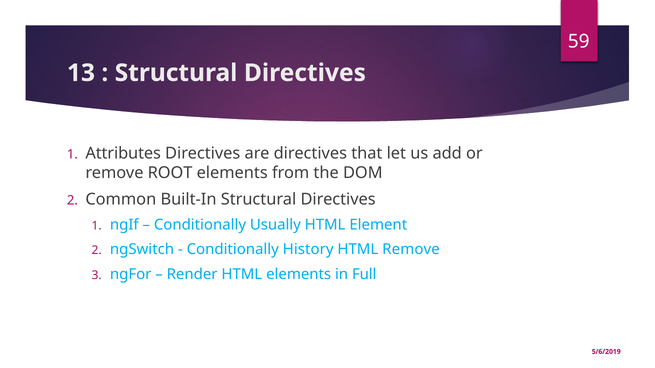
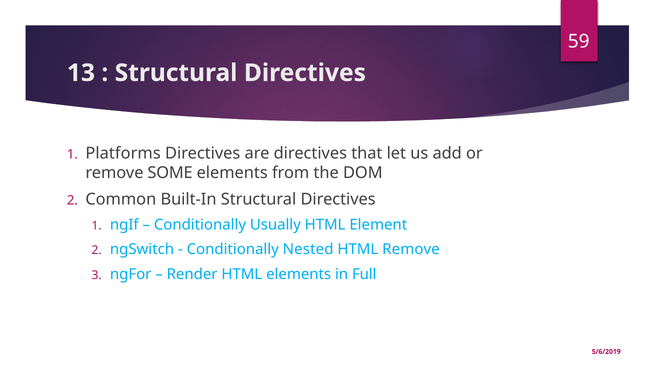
Attributes: Attributes -> Platforms (123, 153)
ROOT: ROOT -> SOME (170, 173)
History: History -> Nested (308, 250)
